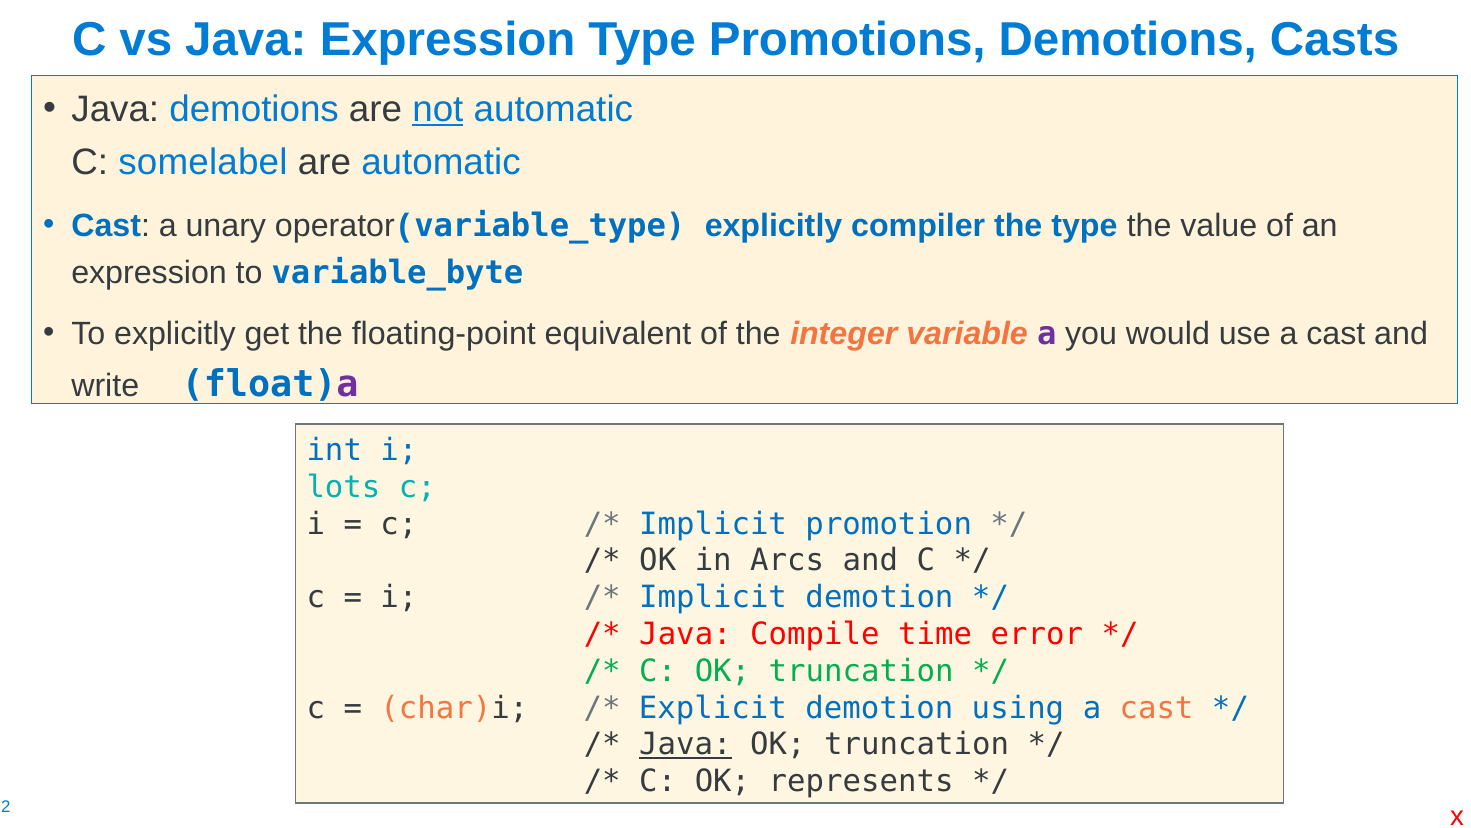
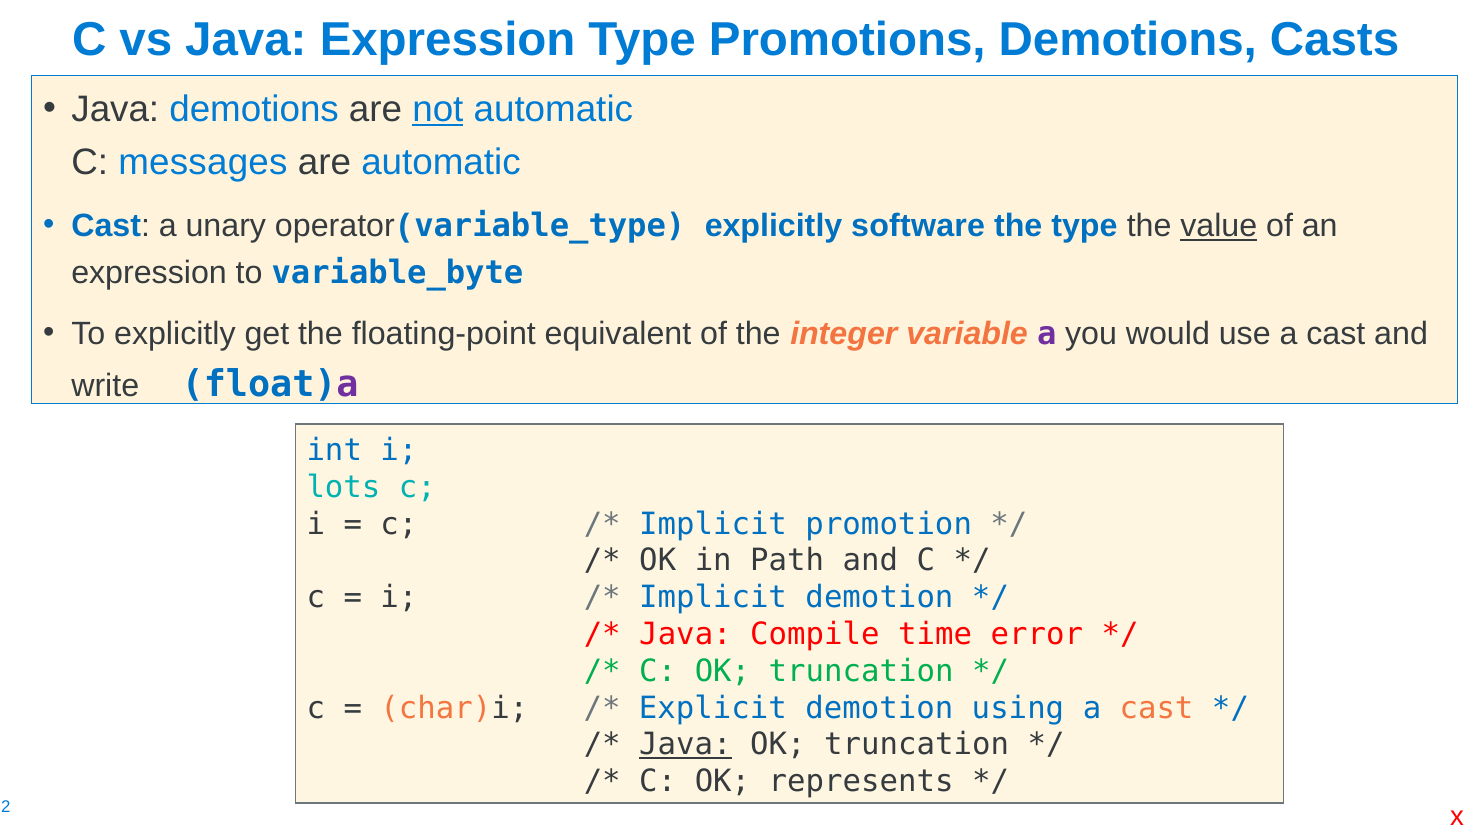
somelabel: somelabel -> messages (203, 162)
compiler: compiler -> software (918, 226)
value underline: none -> present (1219, 226)
Arcs: Arcs -> Path (787, 560)
